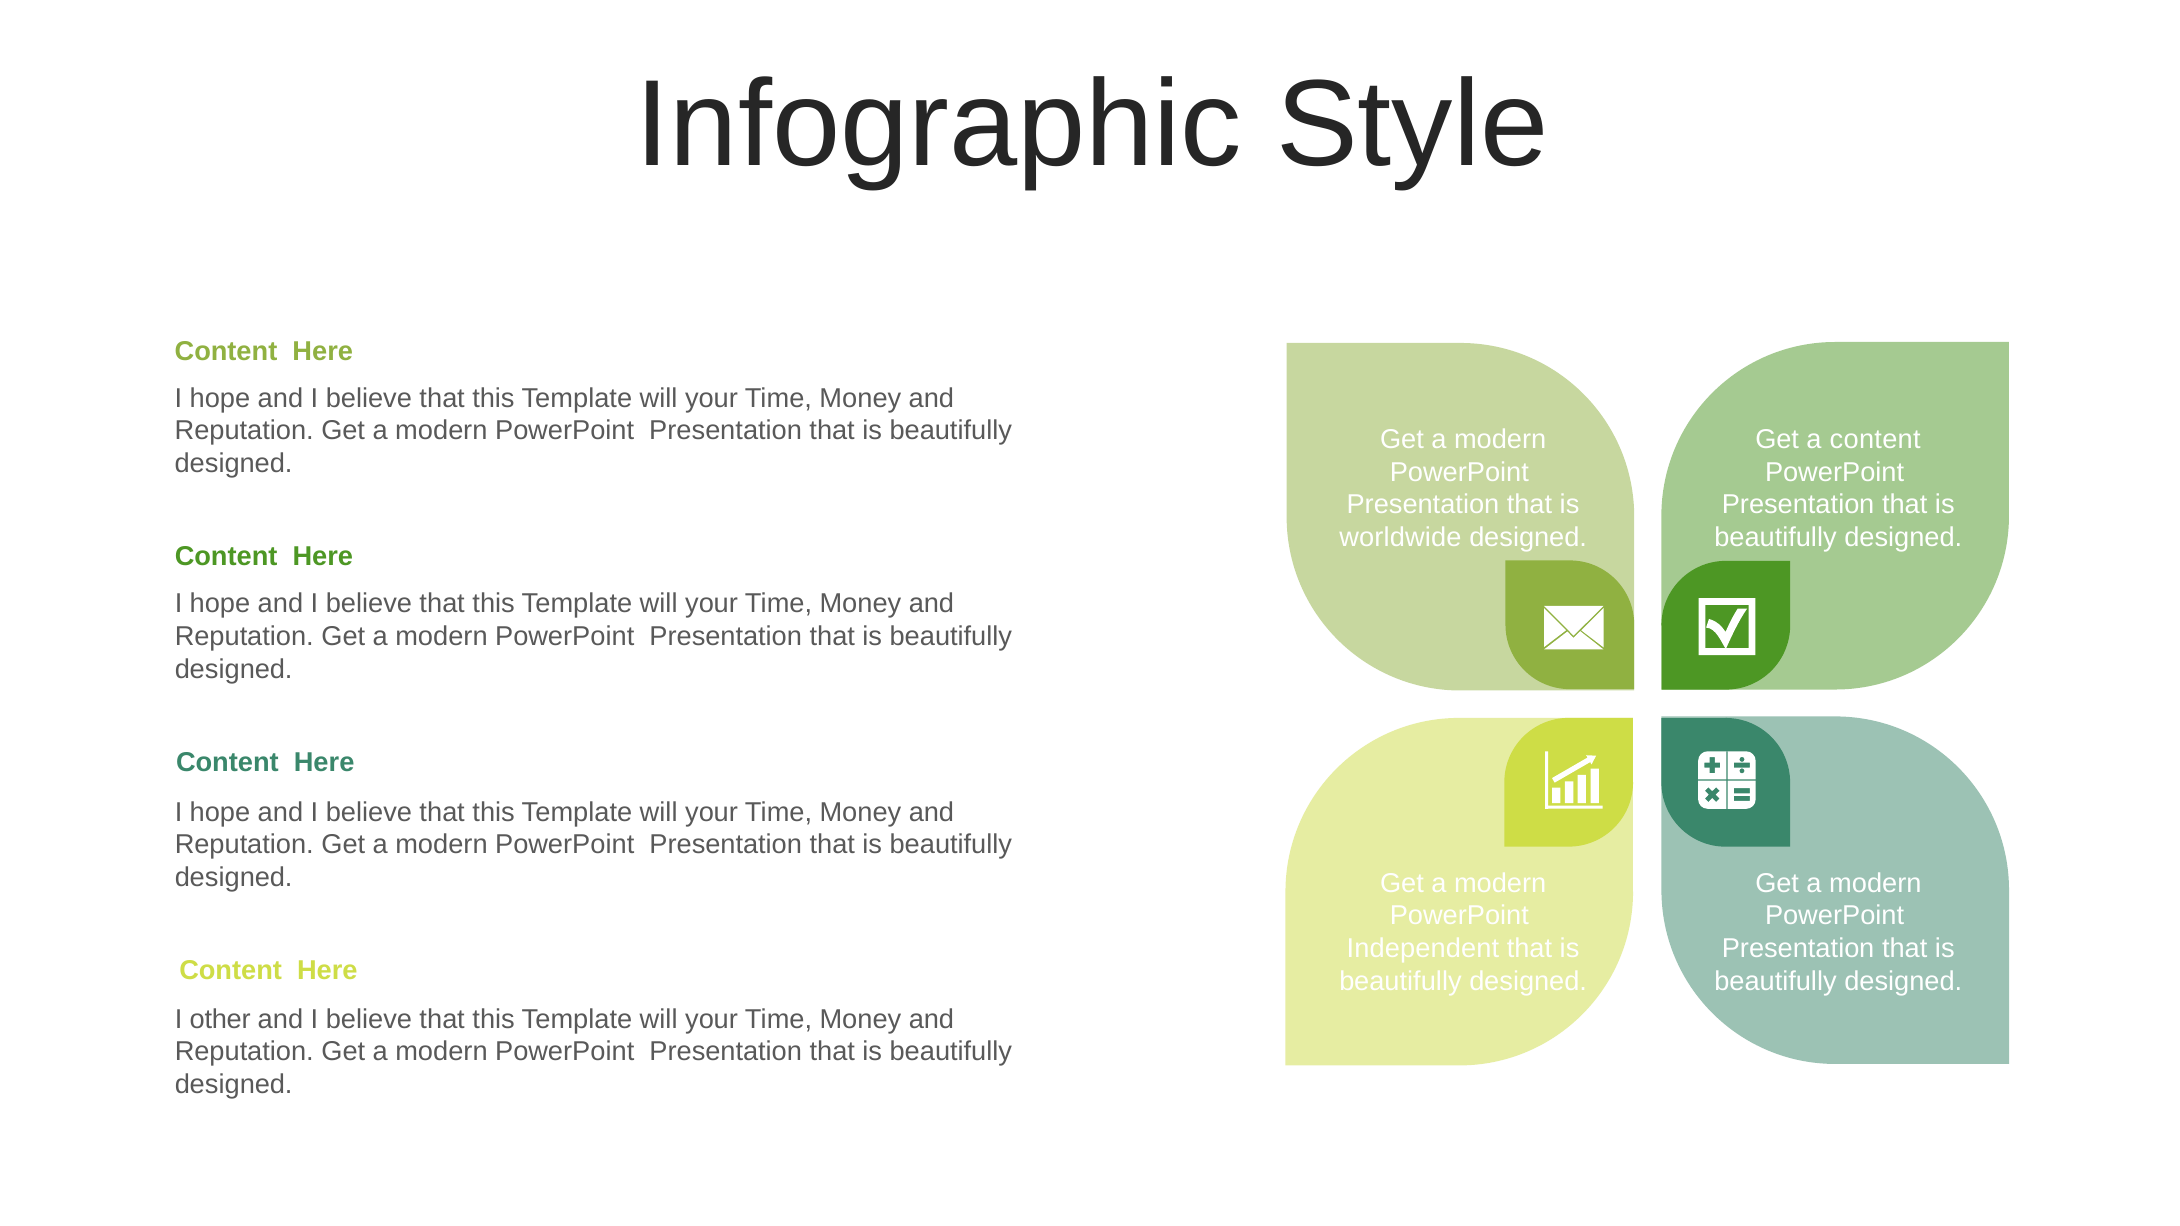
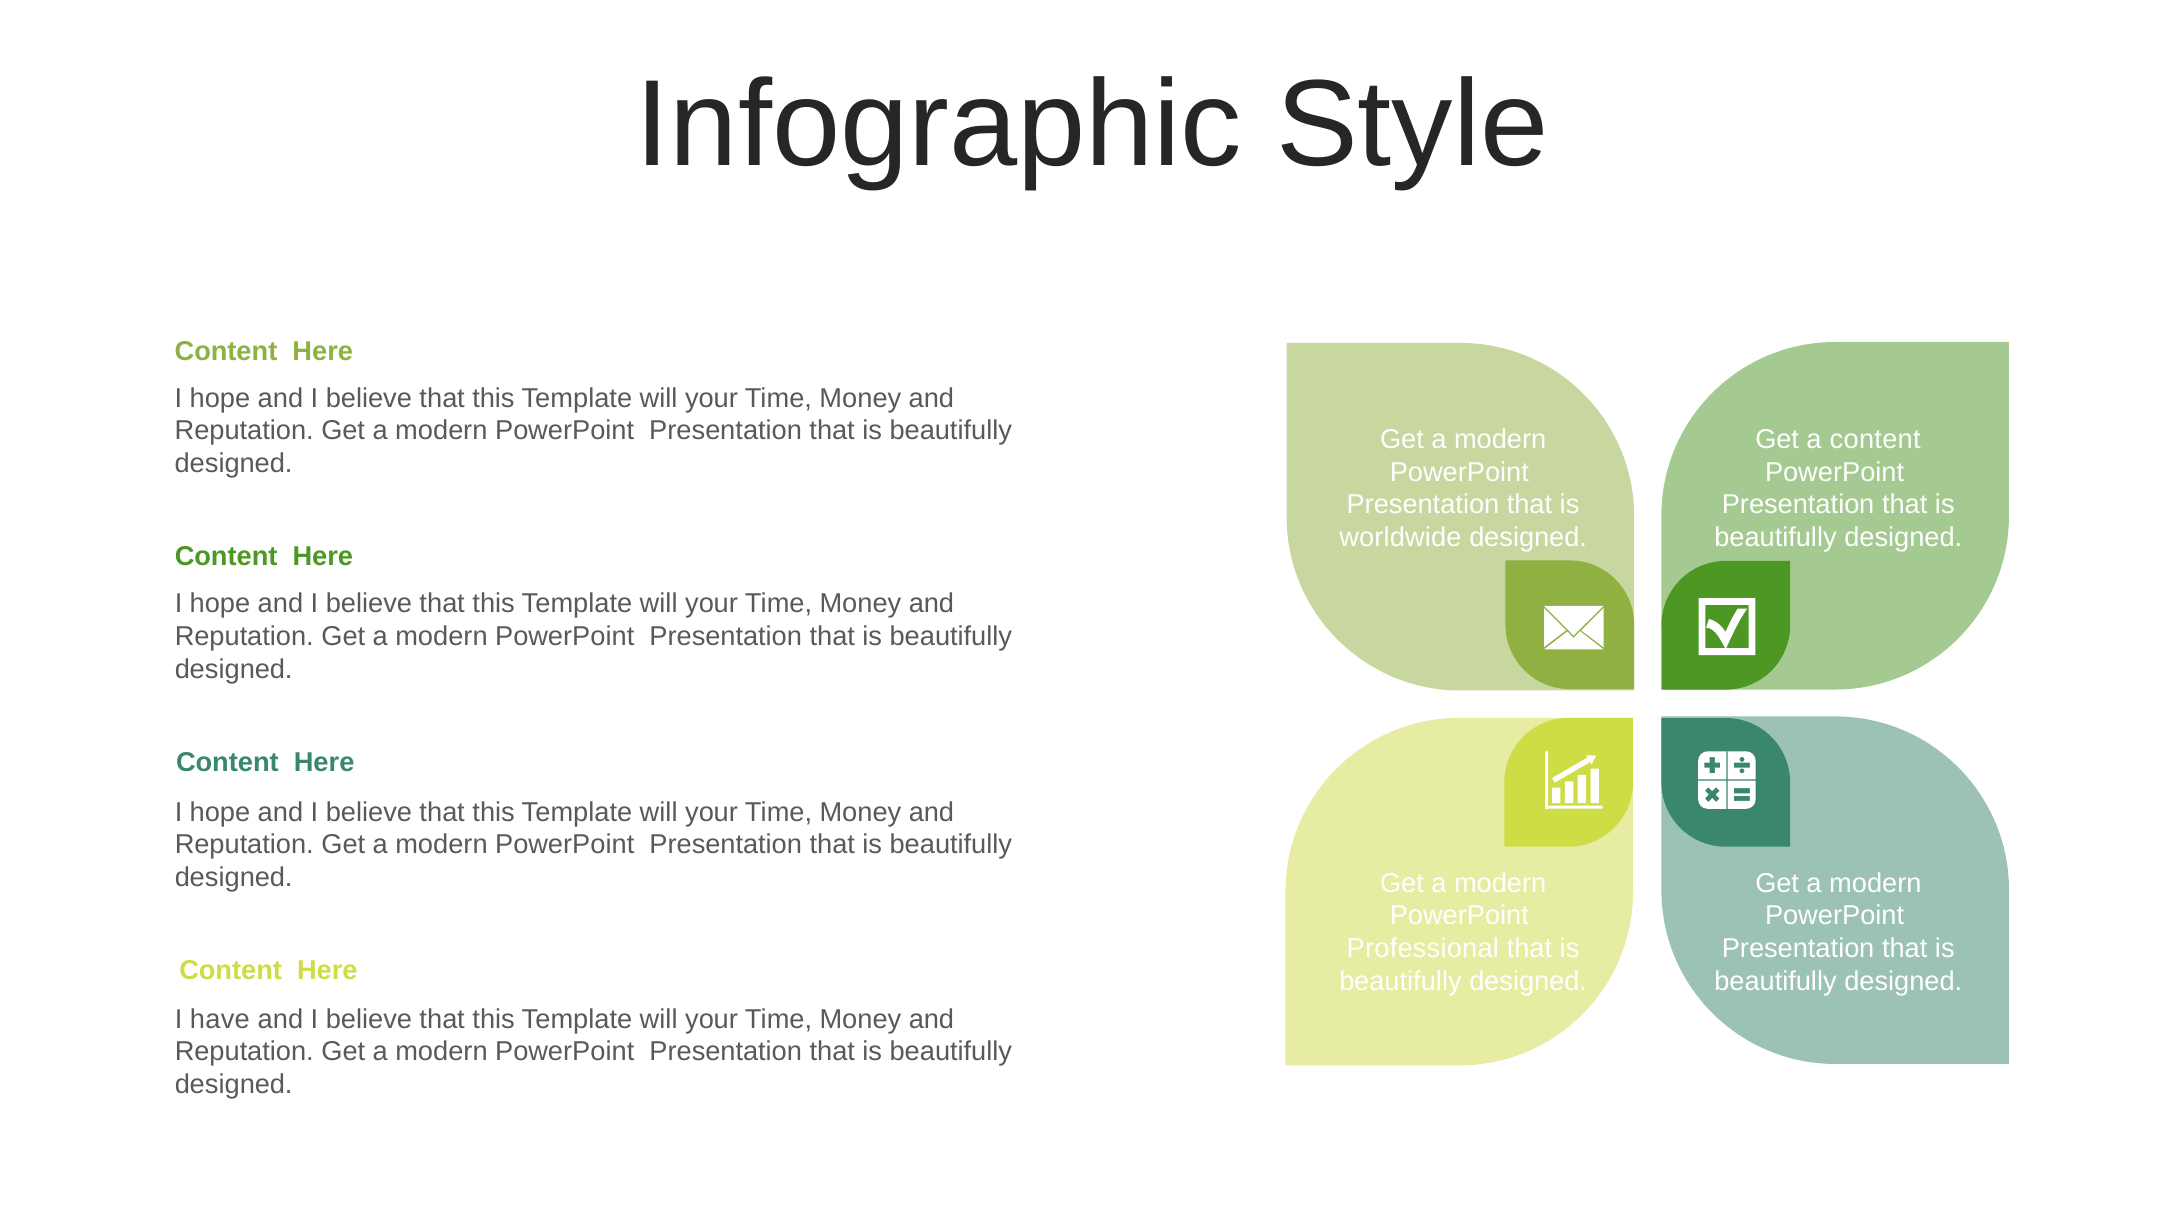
Independent: Independent -> Professional (1423, 949)
other: other -> have (220, 1020)
